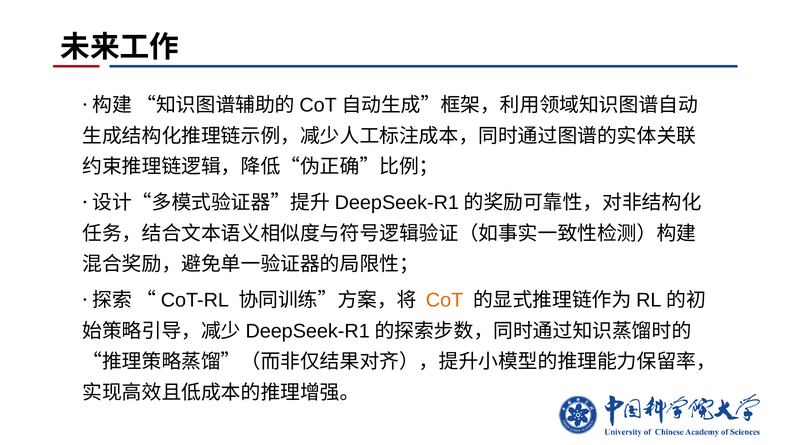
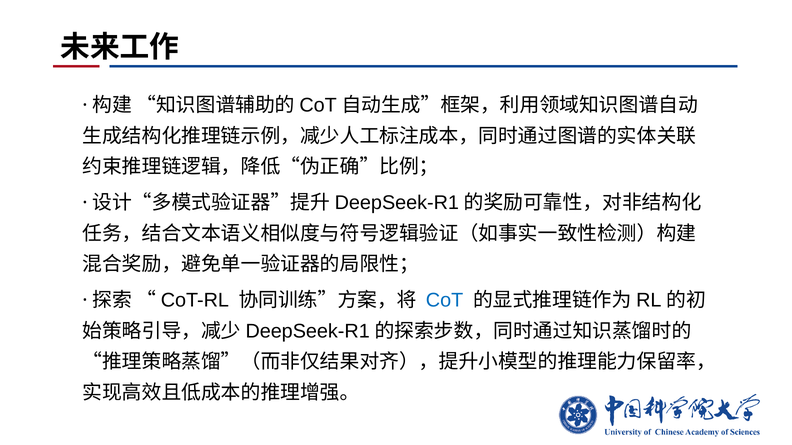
CoT colour: orange -> blue (445, 301)
